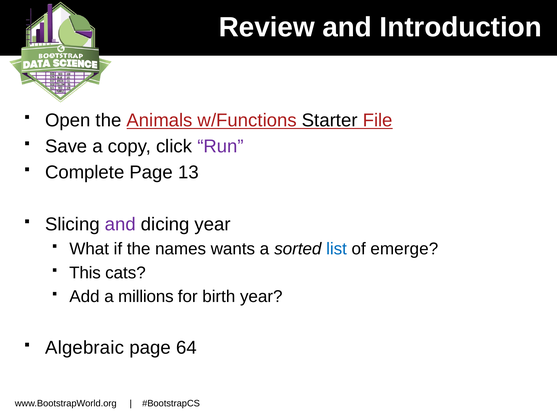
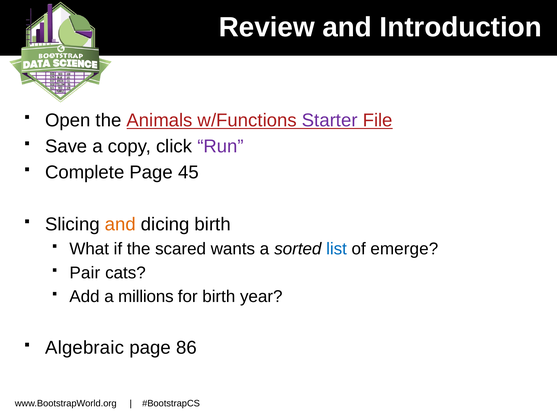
Starter colour: black -> purple (330, 120)
13: 13 -> 45 (188, 172)
and colour: purple -> orange (120, 224)
dicing year: year -> birth (213, 224)
names: names -> scared (181, 249)
This: This -> Pair (85, 273)
64: 64 -> 86 (186, 348)
